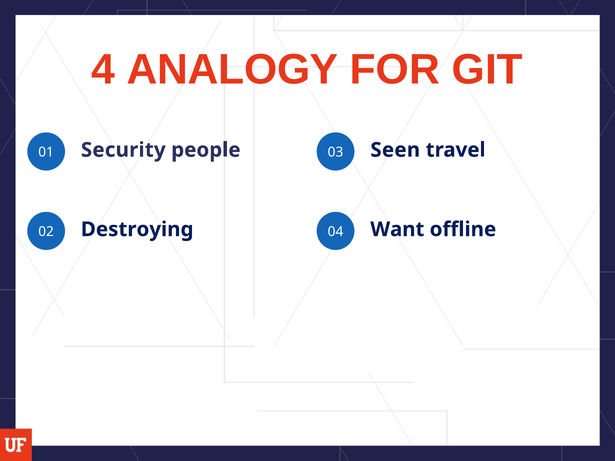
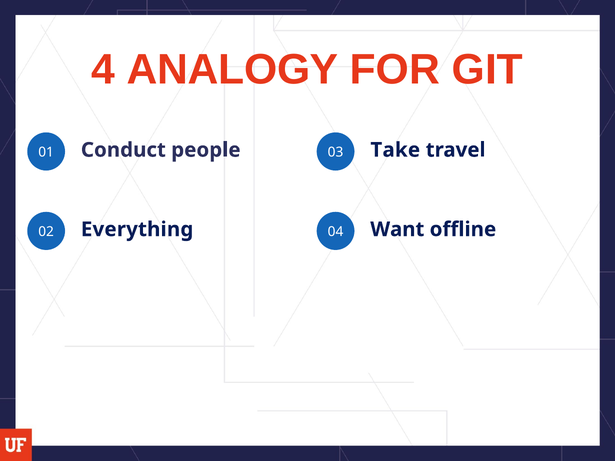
Security: Security -> Conduct (123, 150)
Seen: Seen -> Take (395, 150)
Destroying: Destroying -> Everything (137, 229)
